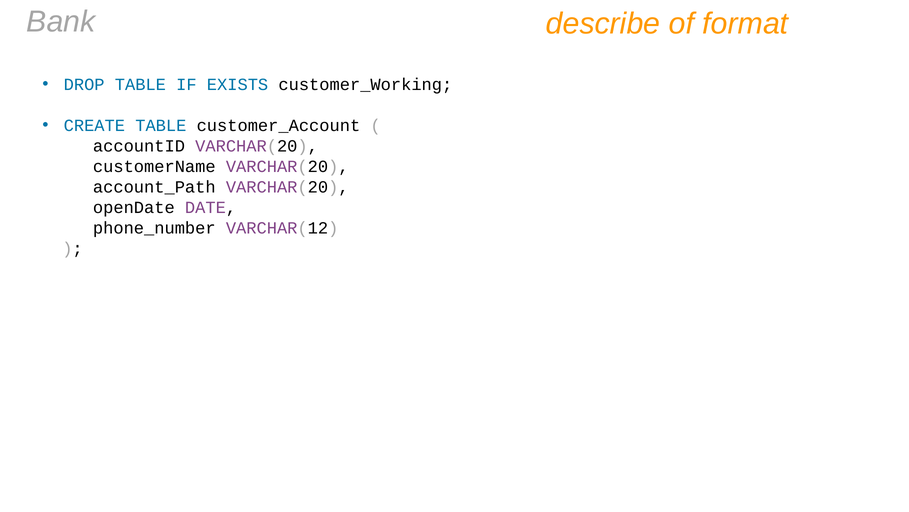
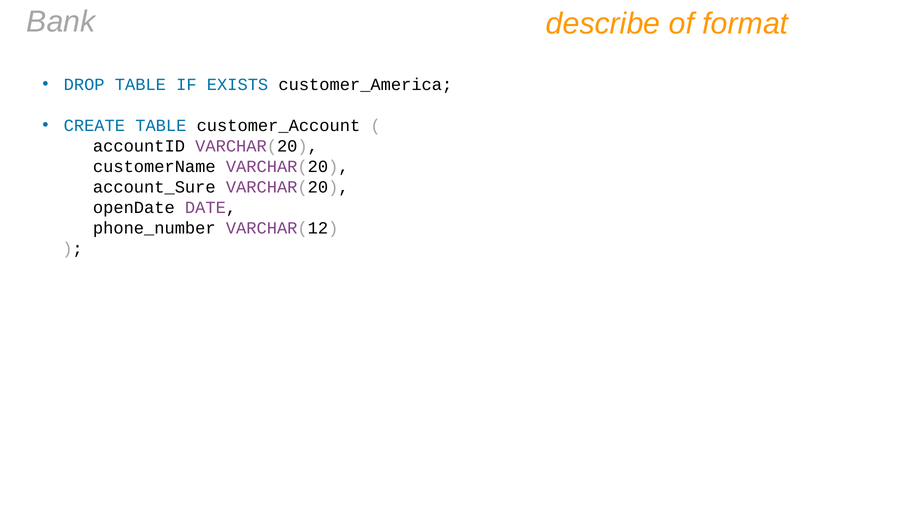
customer_Working: customer_Working -> customer_America (365, 85)
account_Path: account_Path -> account_Sure (154, 187)
